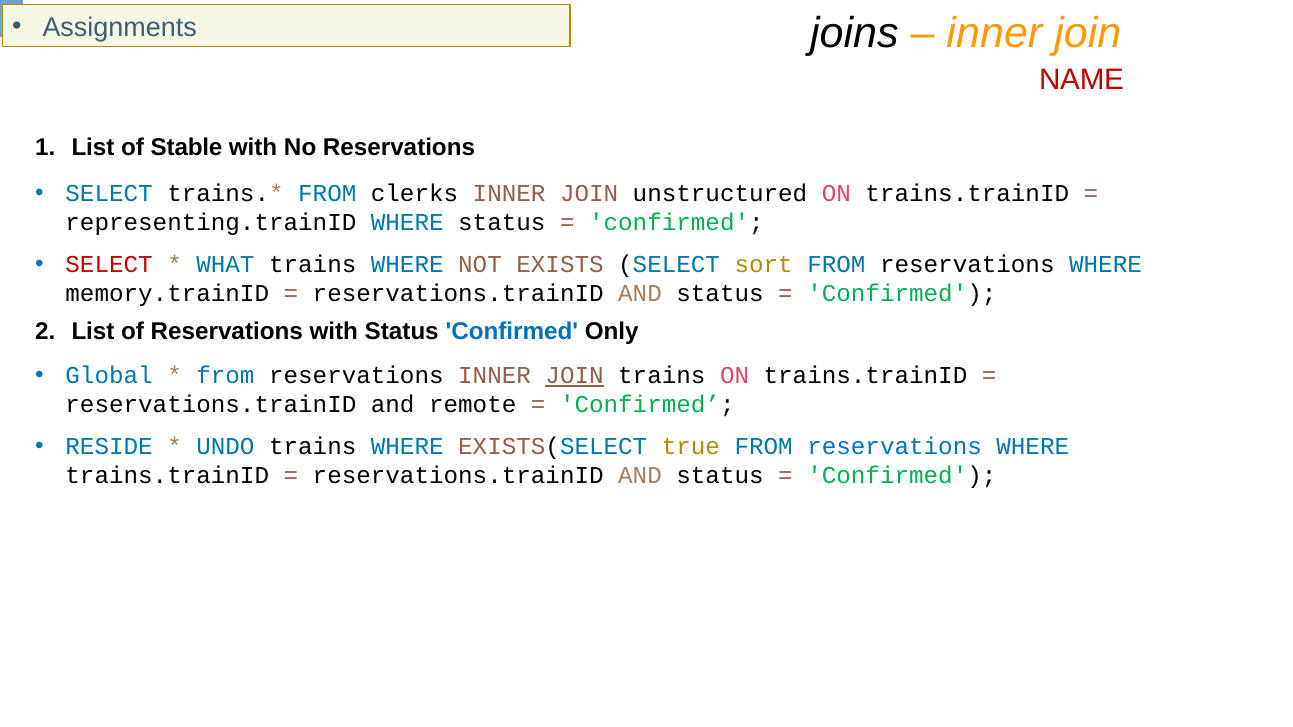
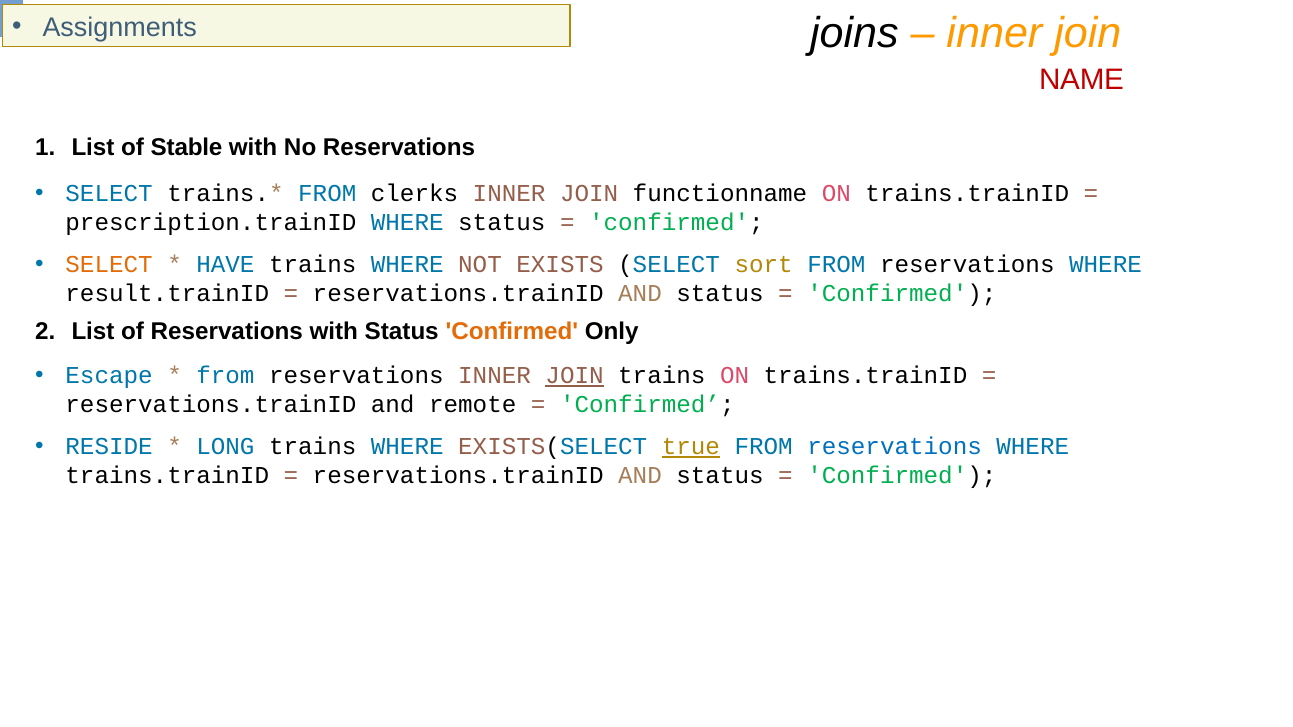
unstructured: unstructured -> functionname (720, 194)
representing.trainID: representing.trainID -> prescription.trainID (211, 223)
SELECT colour: red -> orange (109, 265)
WHAT: WHAT -> HAVE (225, 265)
memory.trainID: memory.trainID -> result.trainID (167, 294)
Confirmed colour: blue -> orange (512, 331)
Global: Global -> Escape (109, 376)
UNDO: UNDO -> LONG (225, 447)
true underline: none -> present (691, 447)
